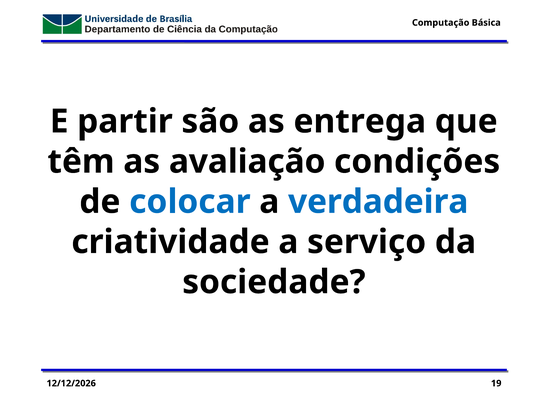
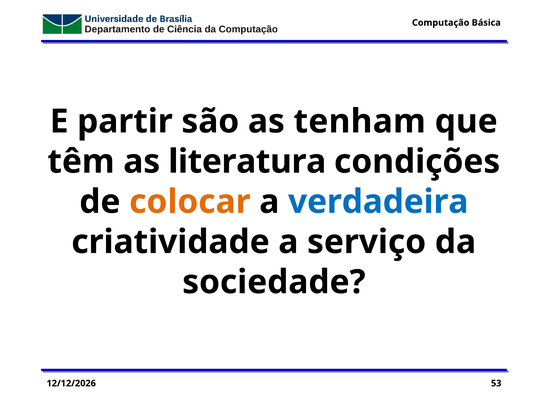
entrega: entrega -> tenham (360, 121)
avaliação: avaliação -> literatura (247, 162)
colocar colour: blue -> orange (190, 202)
19: 19 -> 53 (496, 383)
